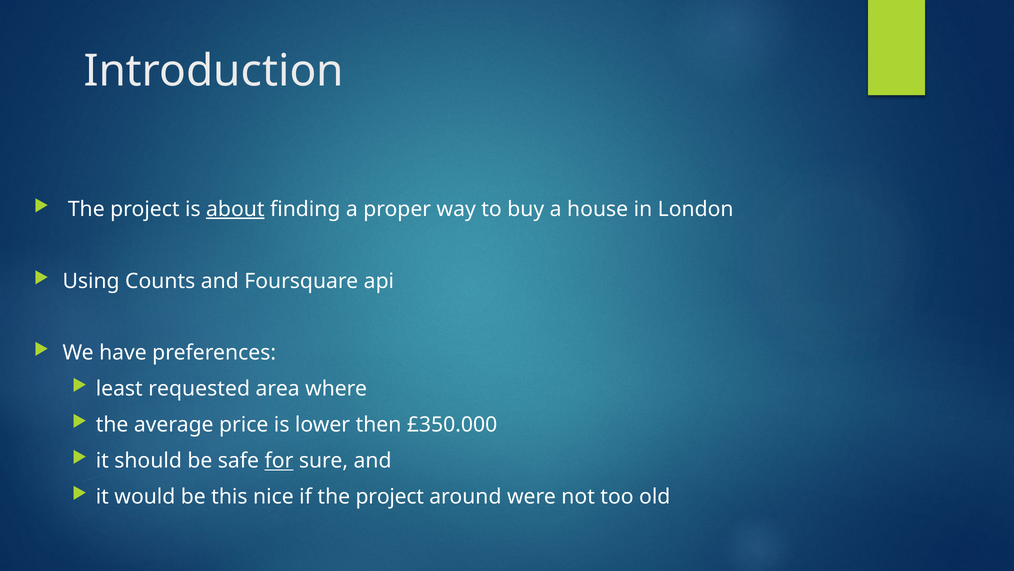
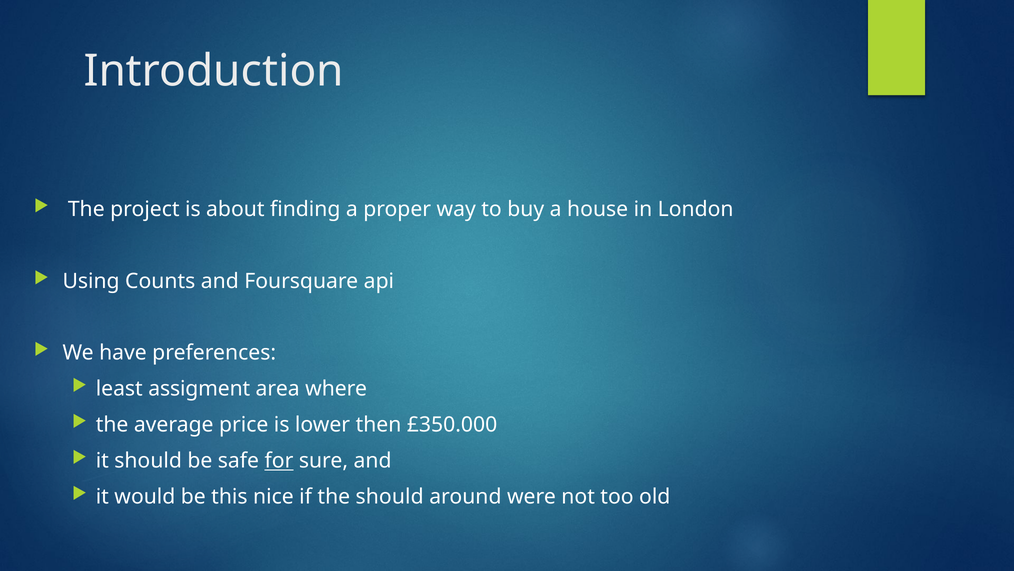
about underline: present -> none (235, 209)
requested: requested -> assigment (199, 389)
if the project: project -> should (390, 496)
